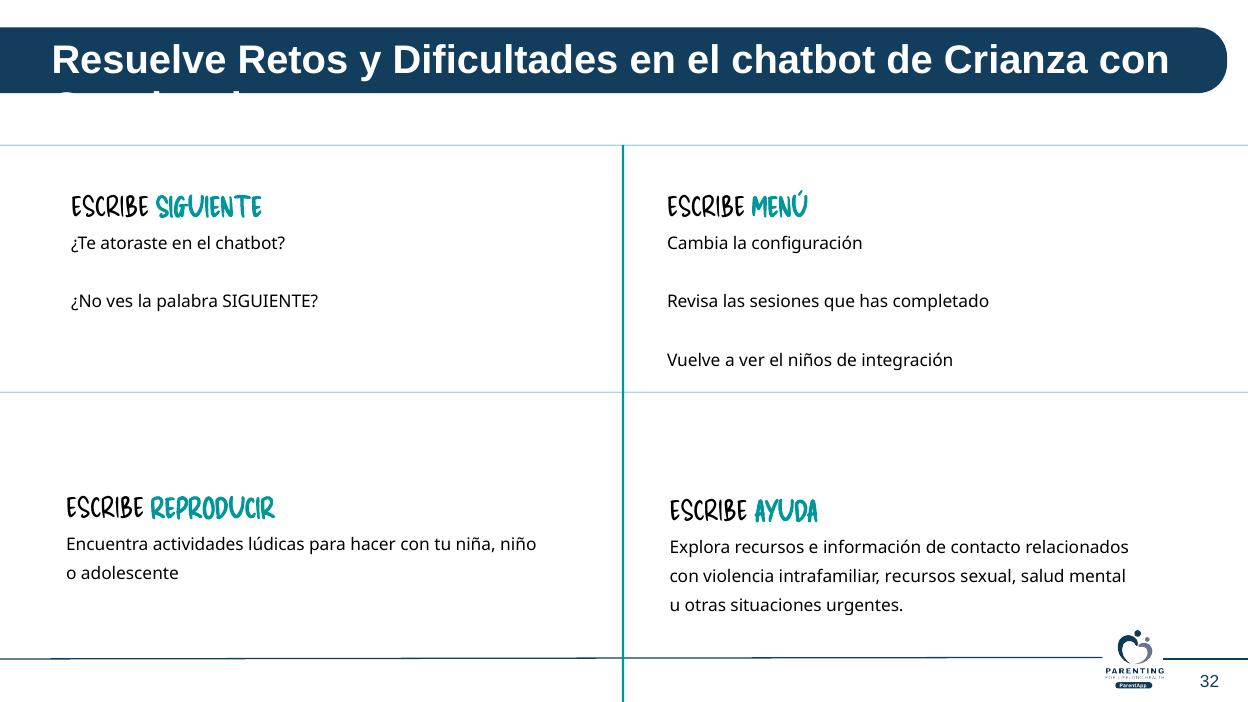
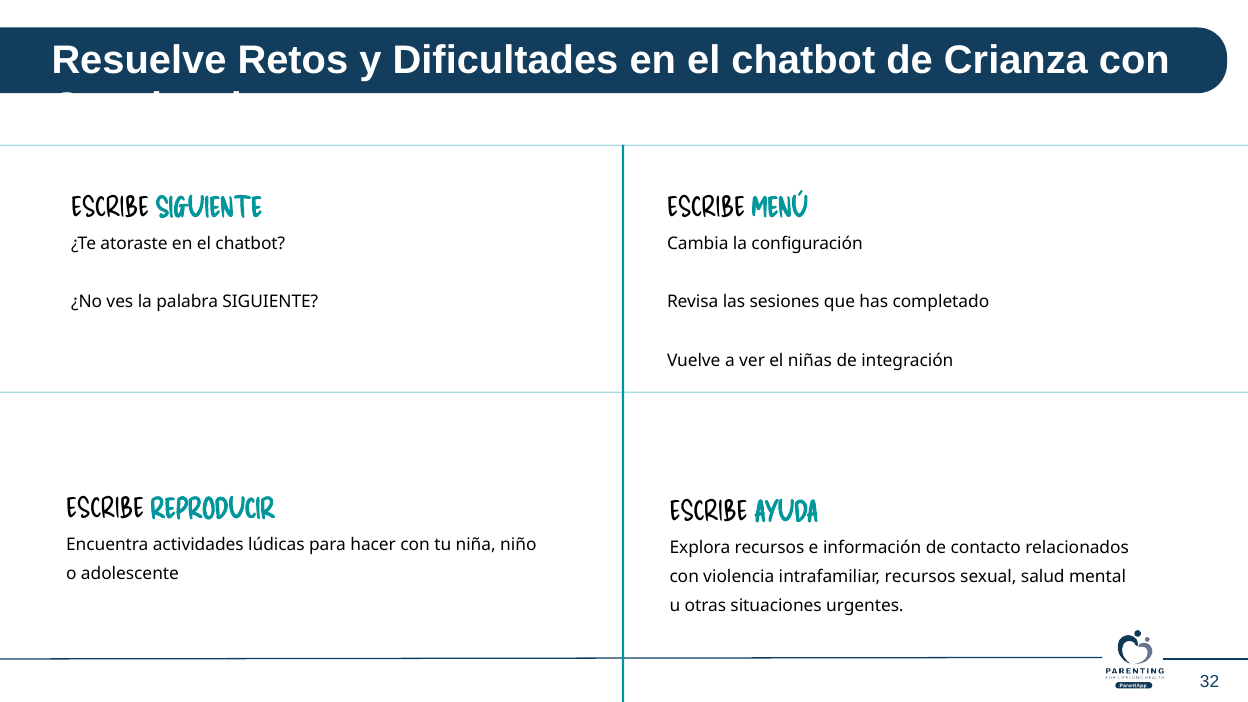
niños: niños -> niñas (810, 360)
